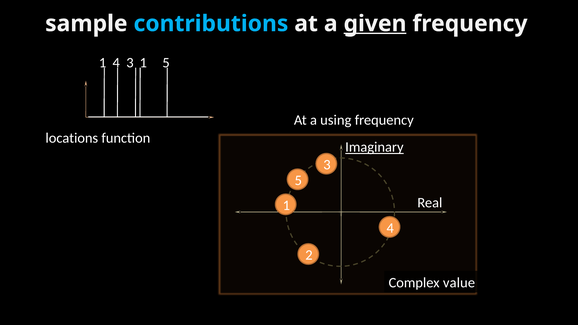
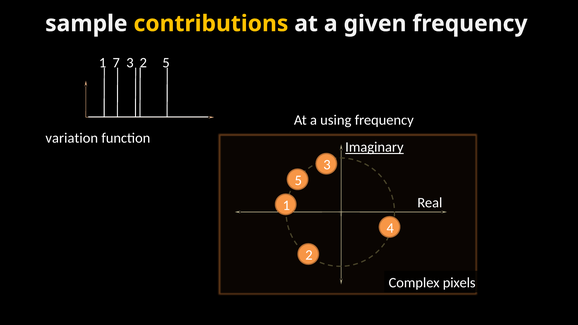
contributions colour: light blue -> yellow (211, 24)
given underline: present -> none (375, 24)
1 4: 4 -> 7 (116, 63)
1: 1 -> 2 (143, 63)
locations: locations -> variation (72, 138)
value: value -> pixels (459, 283)
